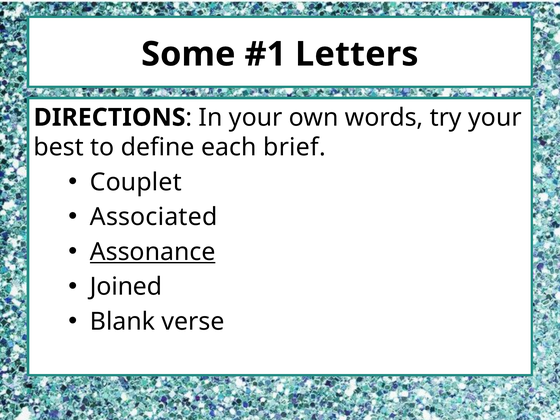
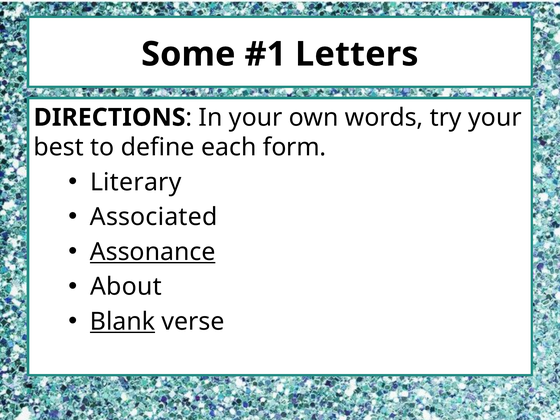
brief: brief -> form (295, 147)
Couplet: Couplet -> Literary (136, 182)
Joined: Joined -> About (126, 287)
Blank underline: none -> present (122, 322)
